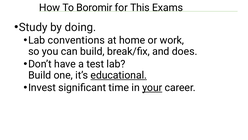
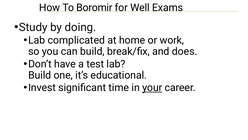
This: This -> Well (140, 8)
conventions: conventions -> complicated (76, 40)
educational underline: present -> none (119, 75)
